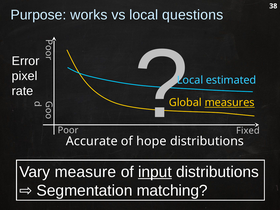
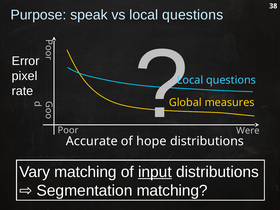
works: works -> speak (89, 15)
estimated: estimated -> questions (231, 80)
measures underline: present -> none (230, 103)
Fixed: Fixed -> Were (248, 131)
Vary measure: measure -> matching (85, 172)
